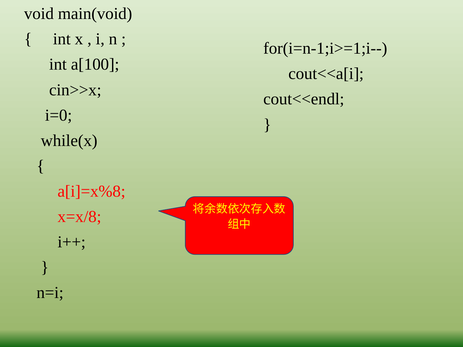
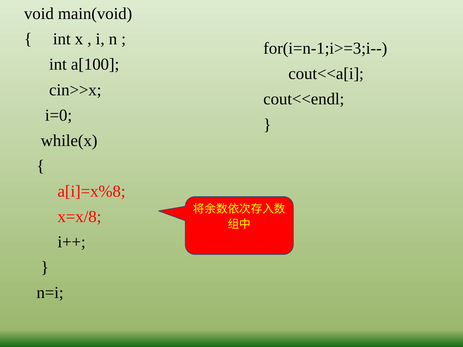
for(i=n-1;i>=1;i--: for(i=n-1;i>=1;i-- -> for(i=n-1;i>=3;i-- (325, 48)
